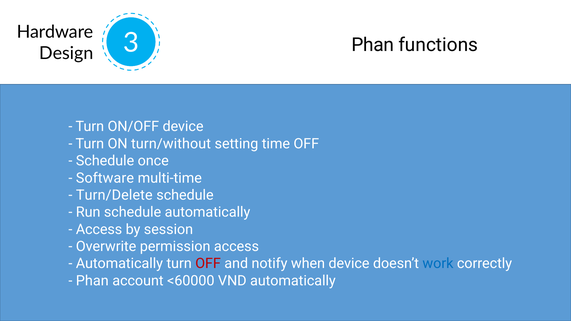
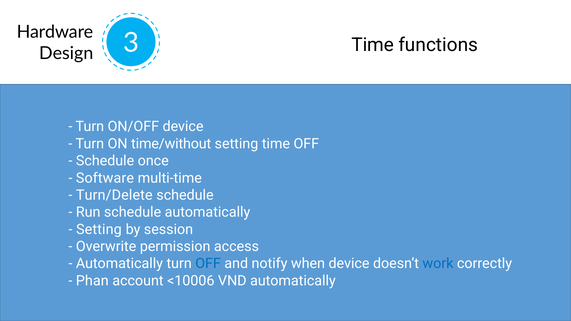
Phan: Phan -> Time (373, 45)
turn/without: turn/without -> time/without (171, 144)
Access: Access -> Setting (99, 229)
OFF colour: red -> blue (208, 264)
<60000: <60000 -> <10006 (191, 281)
